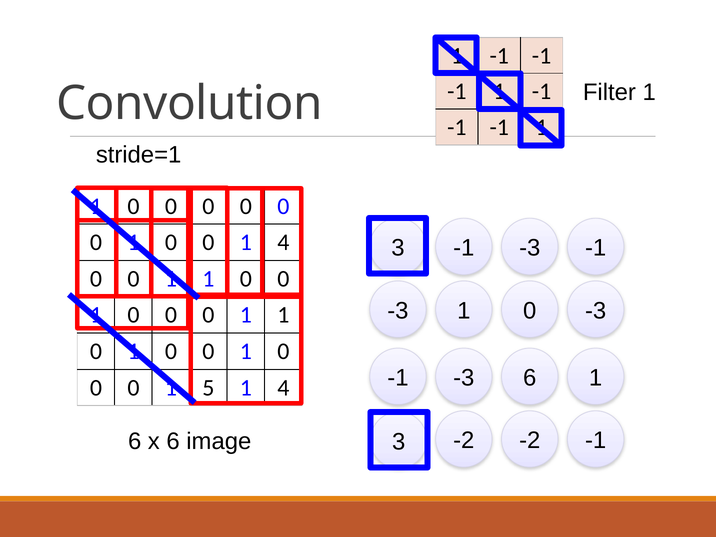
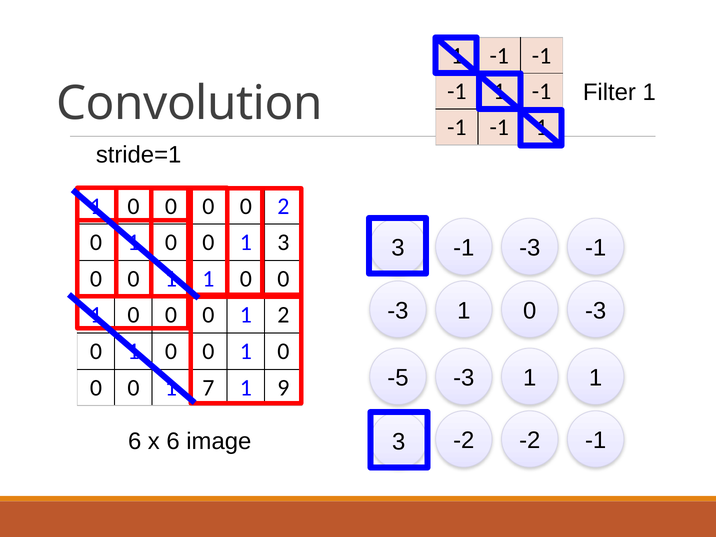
0: 0 -> 2 (283, 206)
0 1 4: 4 -> 3 (283, 242)
1: 1 -> 2 (283, 315)
-1: -1 -> -5 (398, 378)
6: 6 -> 1 (530, 378)
5: 5 -> 7 (208, 388)
4: 4 -> 9 (283, 388)
